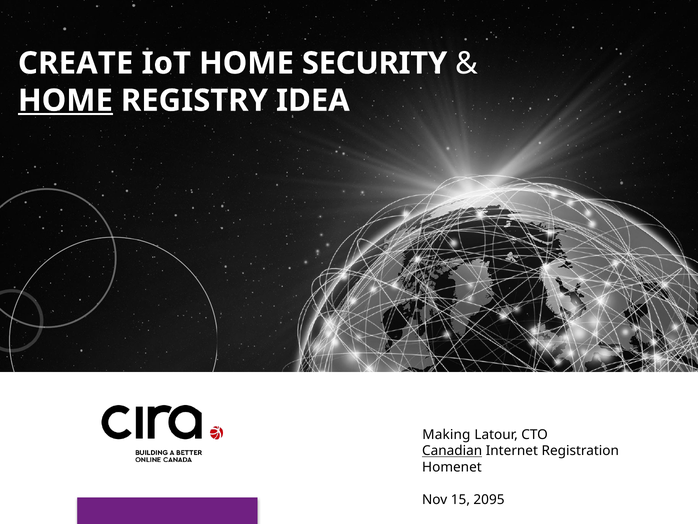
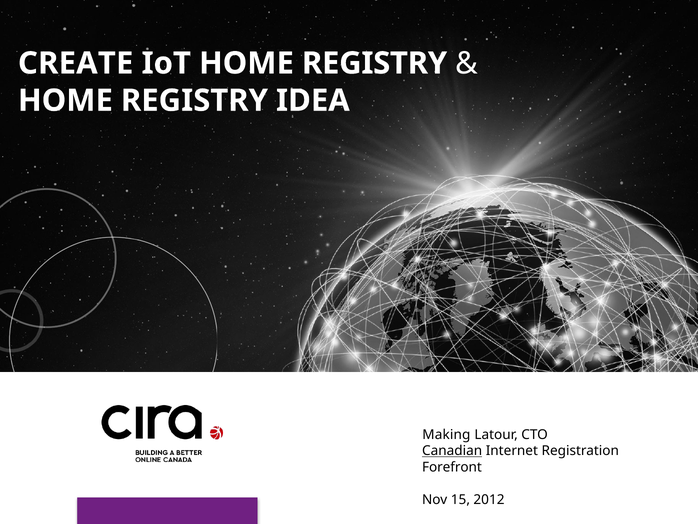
IoT HOME SECURITY: SECURITY -> REGISTRY (375, 63)
HOME underline: present -> none (65, 100)
Homenet: Homenet -> Forefront (452, 467)
2095: 2095 -> 2012 (489, 499)
